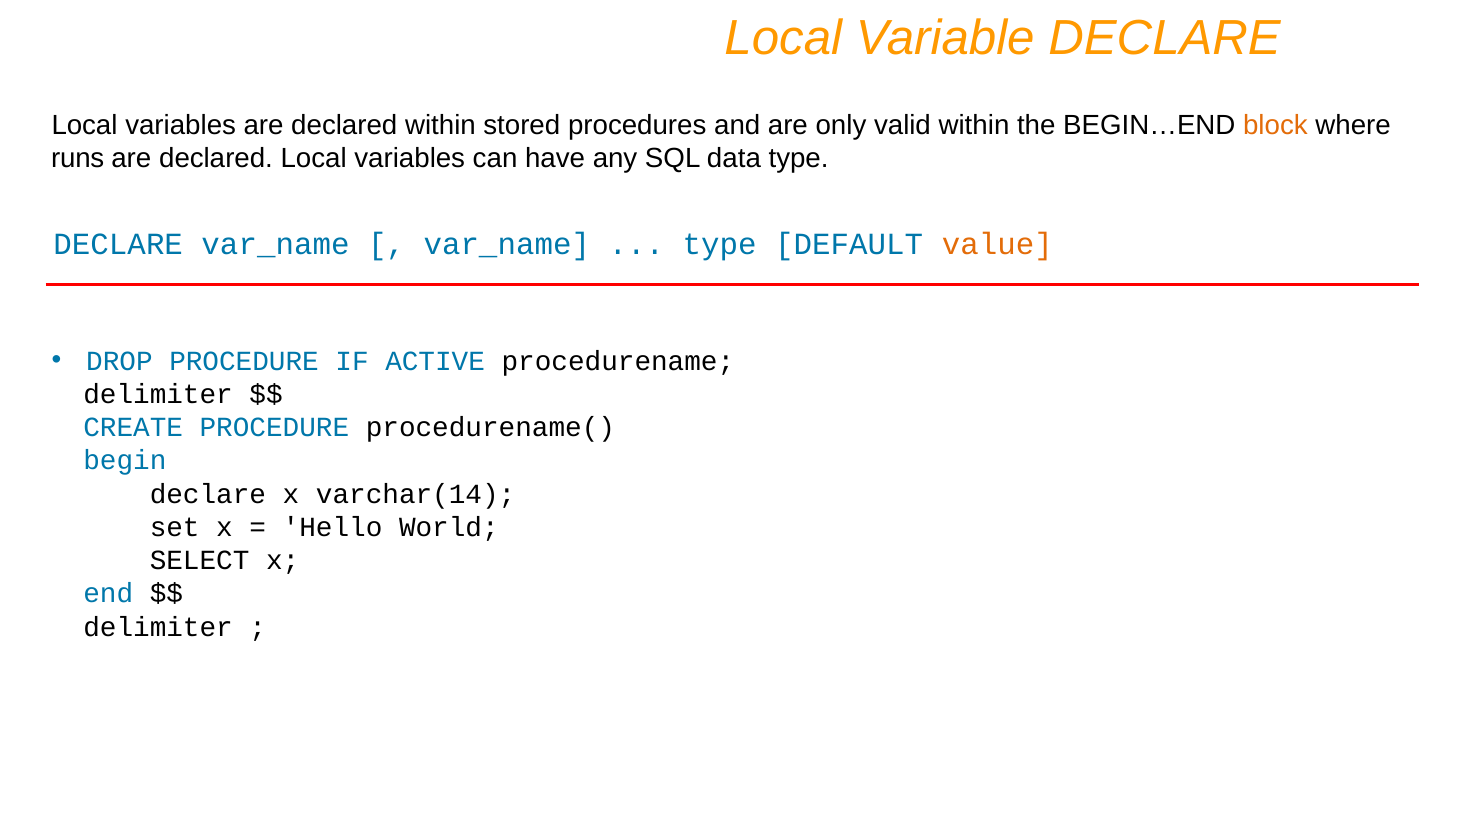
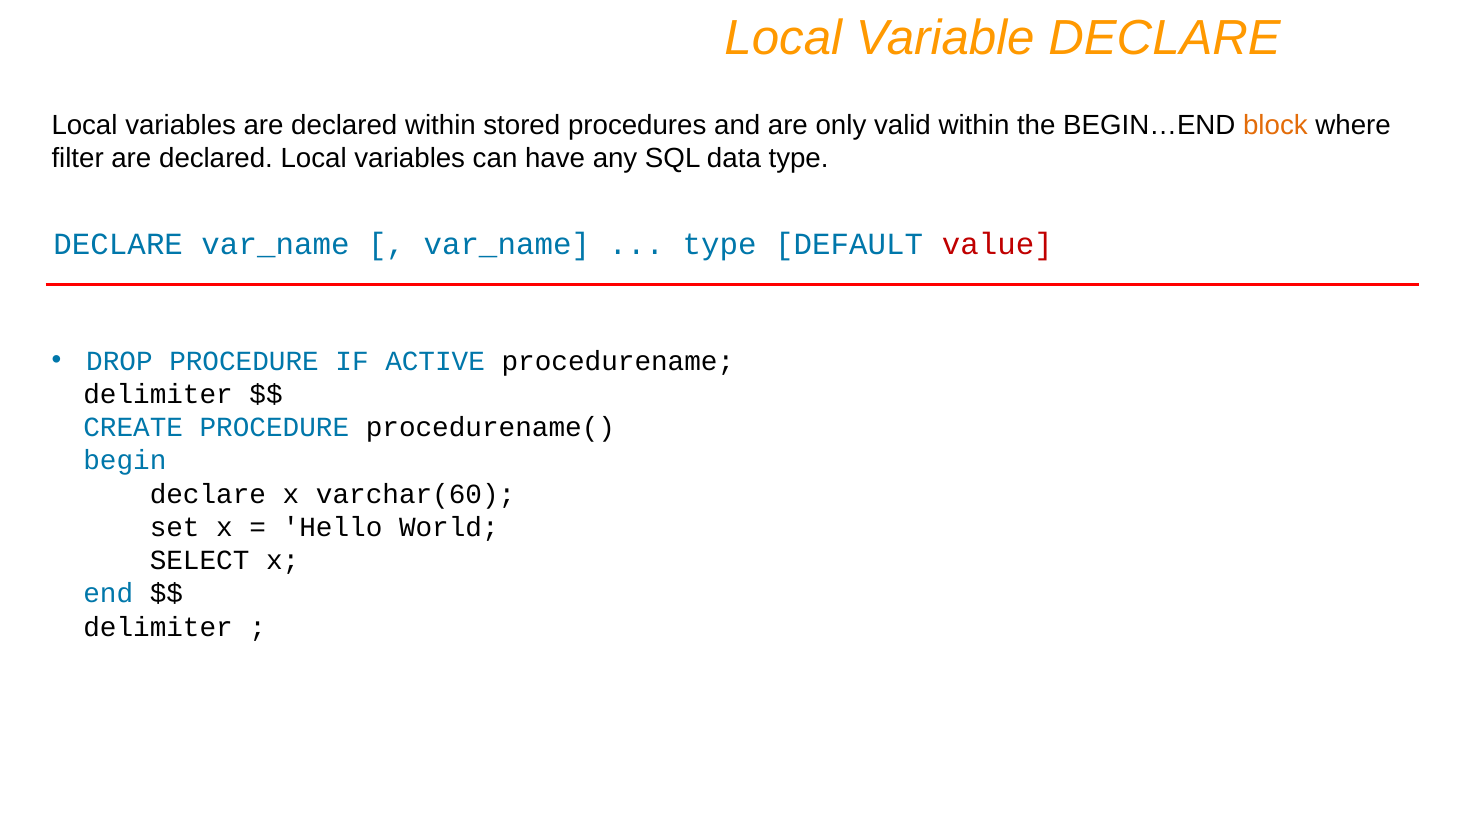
runs: runs -> filter (78, 159)
value colour: orange -> red (997, 244)
varchar(14: varchar(14 -> varchar(60 (416, 494)
